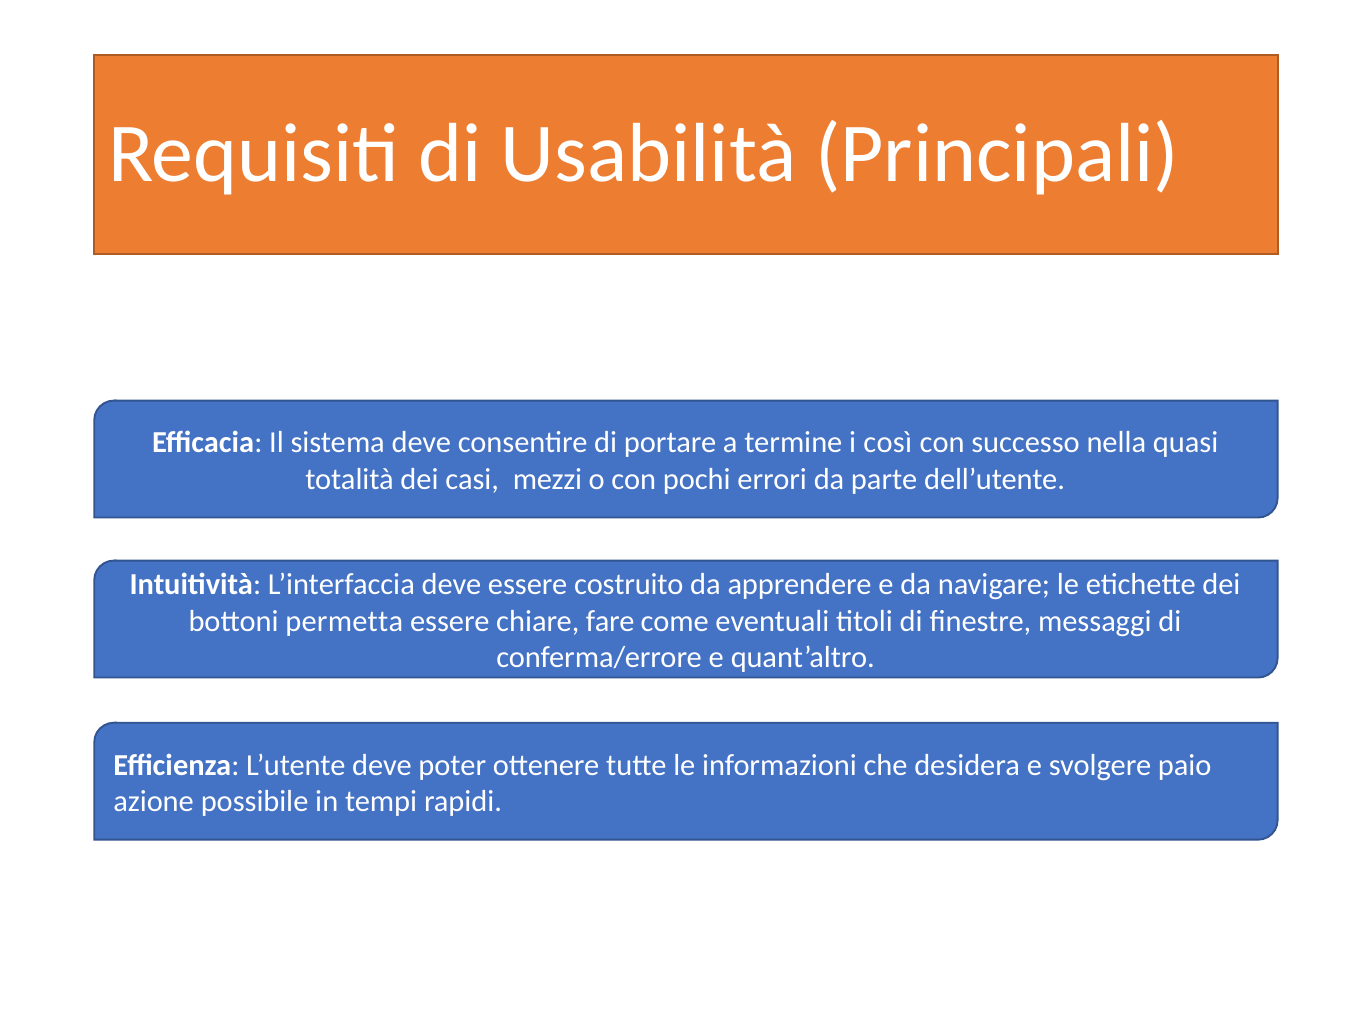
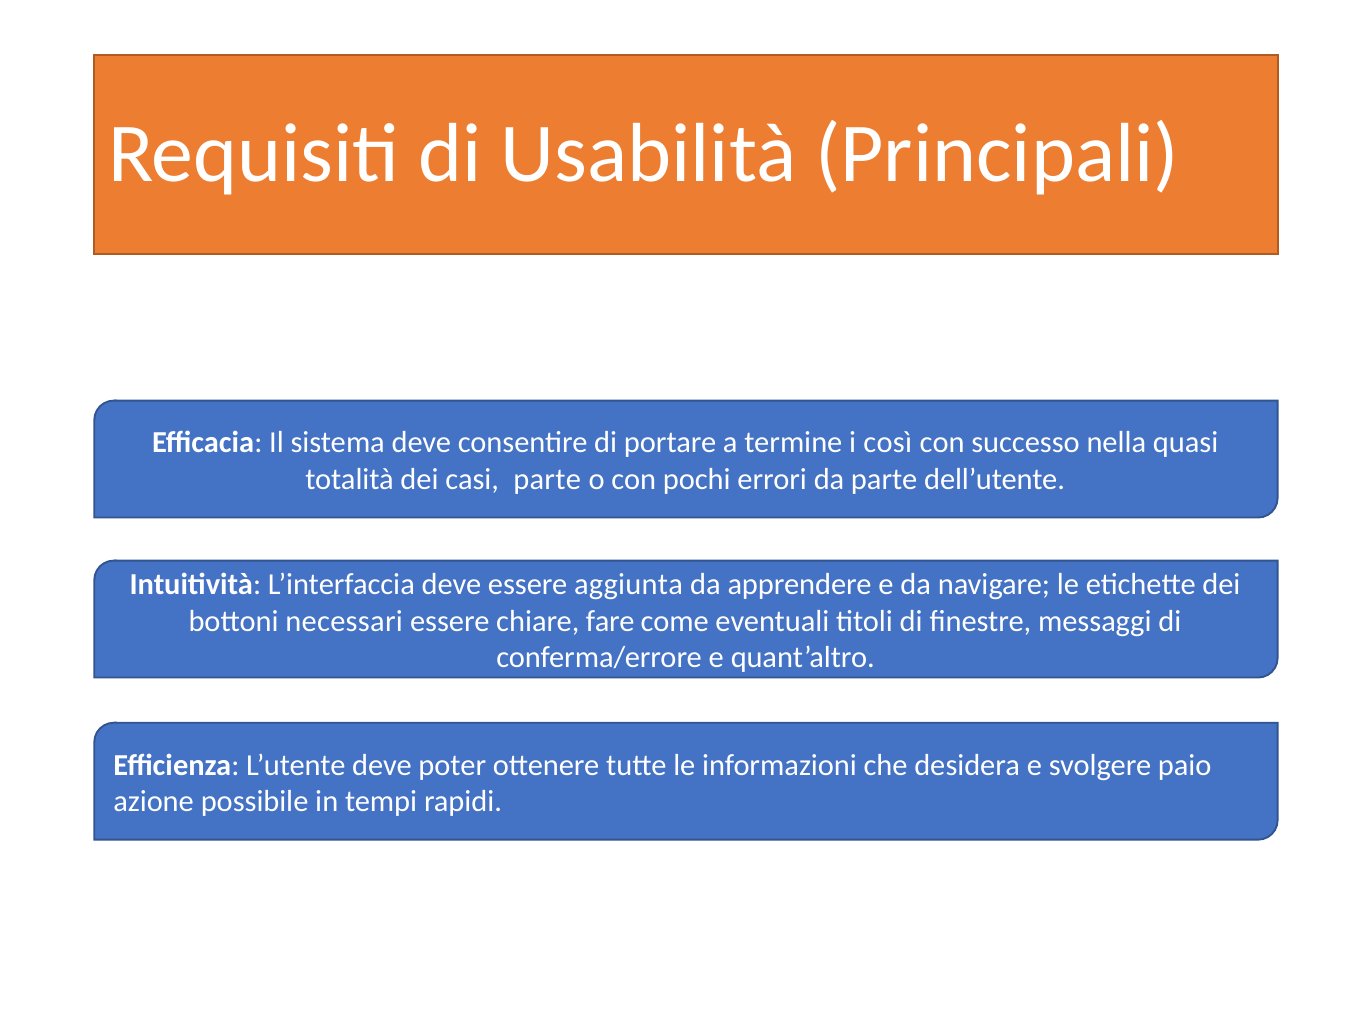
casi mezzi: mezzi -> parte (547, 479)
costruito: costruito -> aggiunta (629, 585)
permetta: permetta -> necessari (344, 621)
